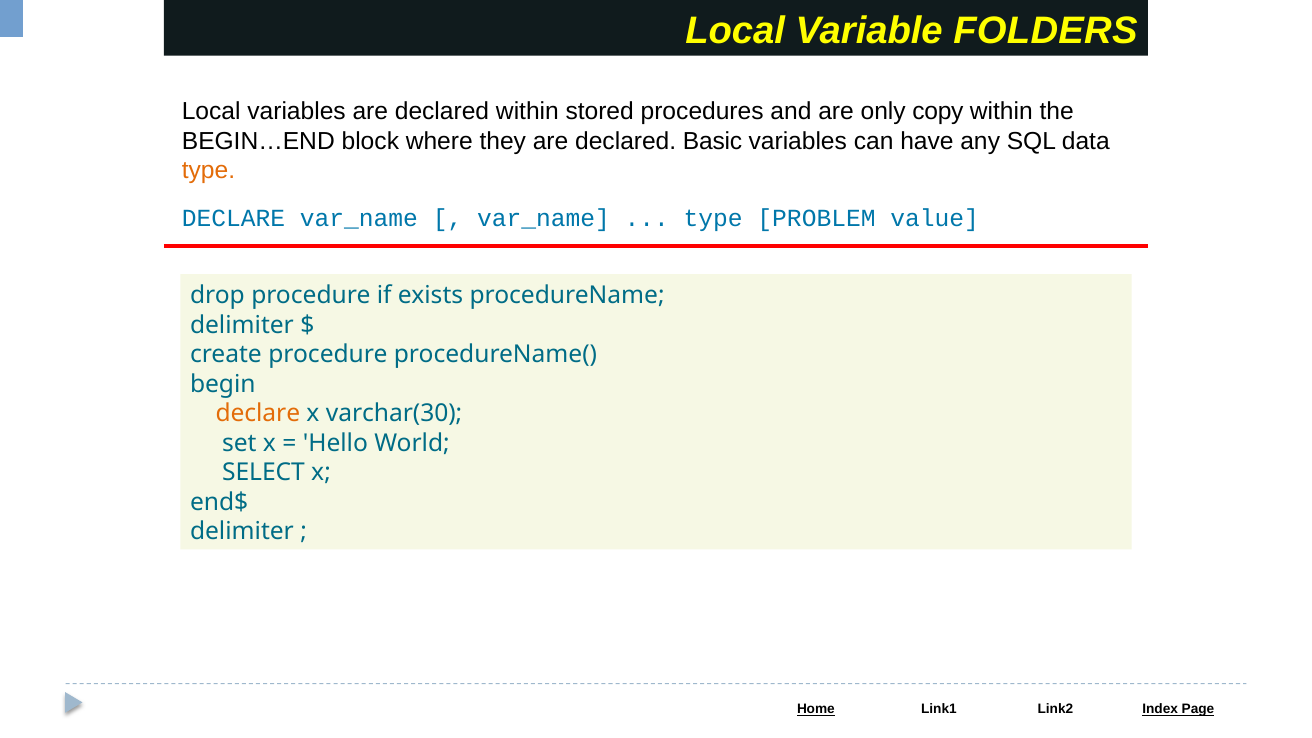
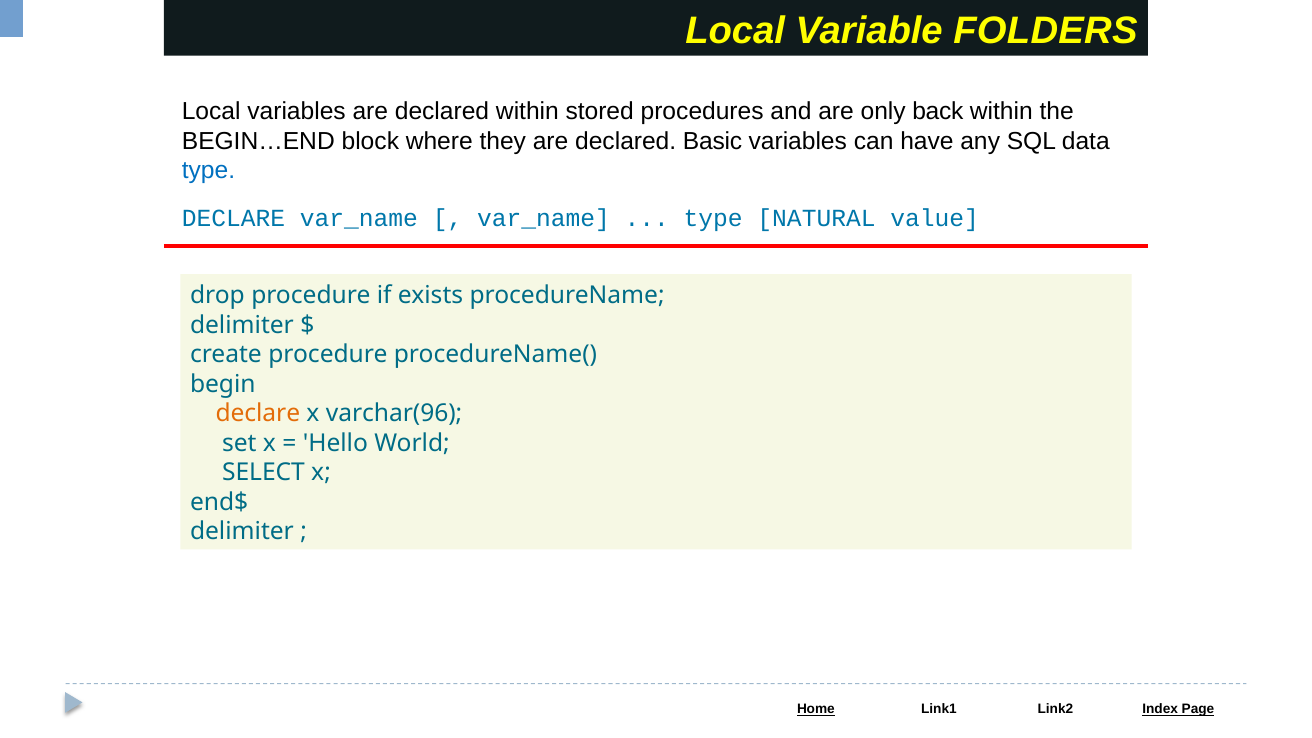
copy: copy -> back (938, 111)
type colour: orange -> blue (208, 171)
PROBLEM: PROBLEM -> NATURAL (817, 218)
varchar(30: varchar(30 -> varchar(96 (394, 414)
